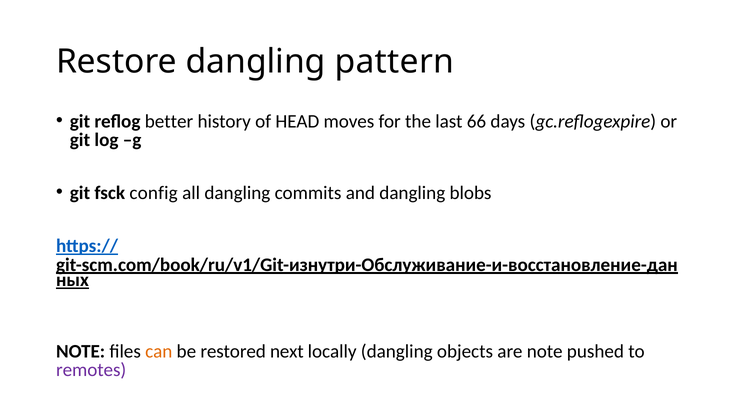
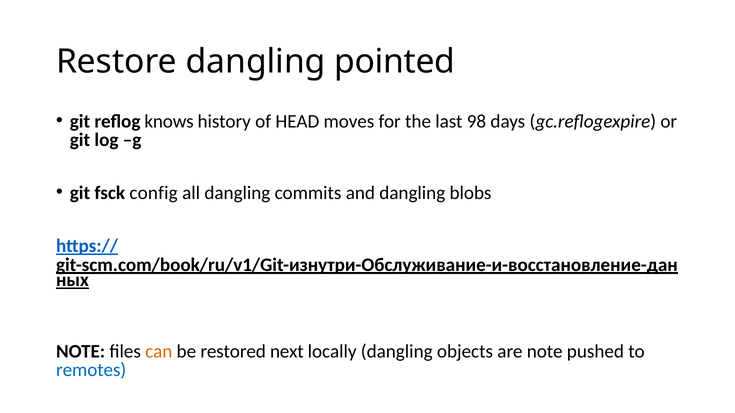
pattern: pattern -> pointed (395, 62)
better: better -> knows (169, 121)
66: 66 -> 98 (476, 121)
remotes colour: purple -> blue (91, 371)
